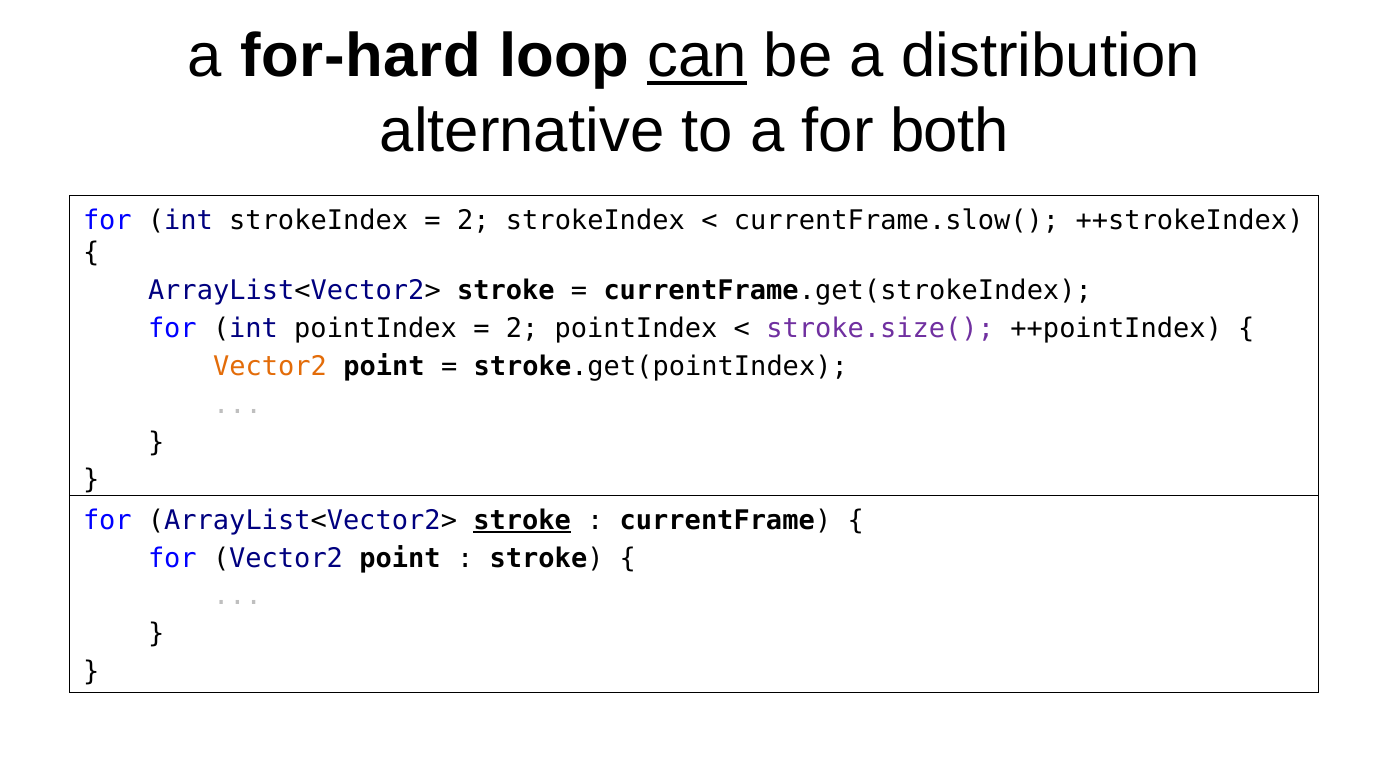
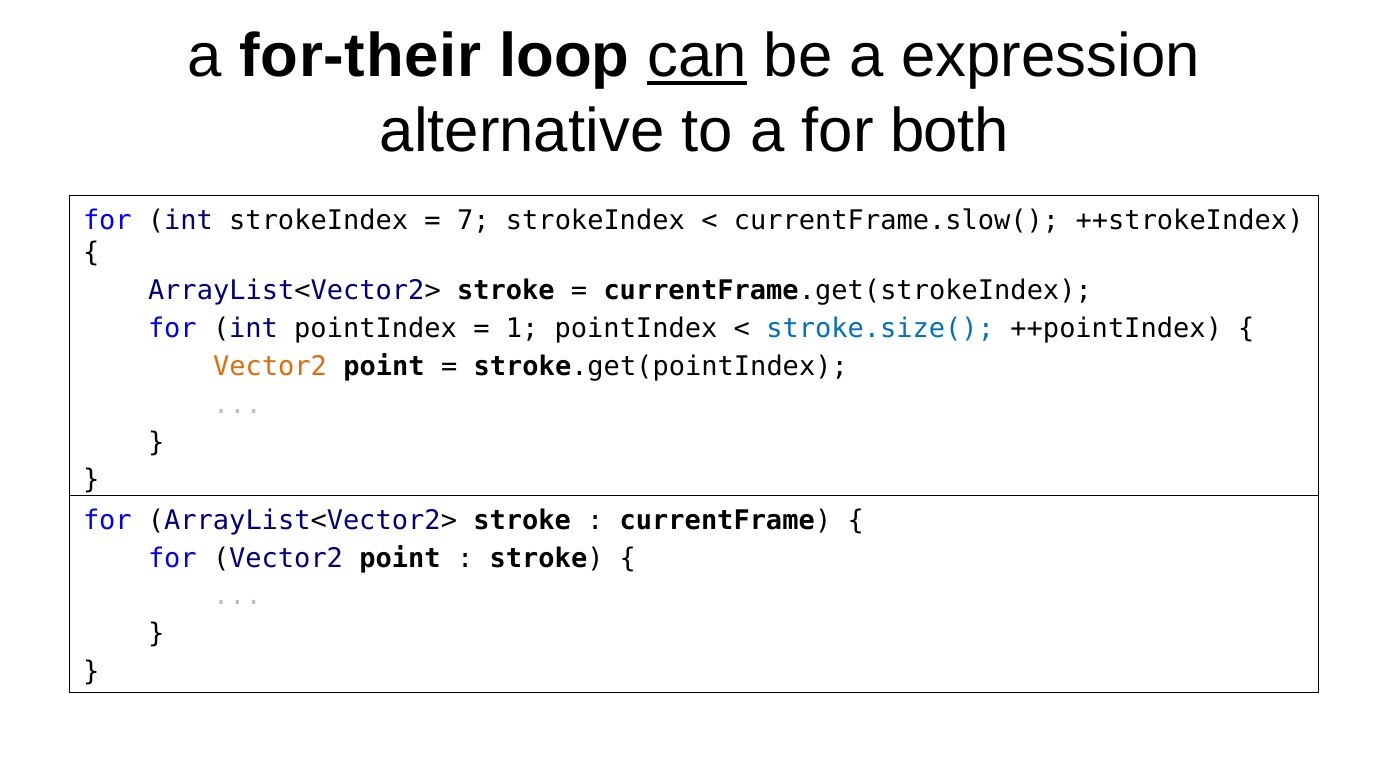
for-hard: for-hard -> for-their (360, 57)
distribution: distribution -> expression (1050, 57)
2: 2 -> 7 (473, 220)
2: 2 -> 1 (522, 329)
stroke.size( colour: purple -> blue (880, 329)
stroke underline: present -> none (522, 520)
